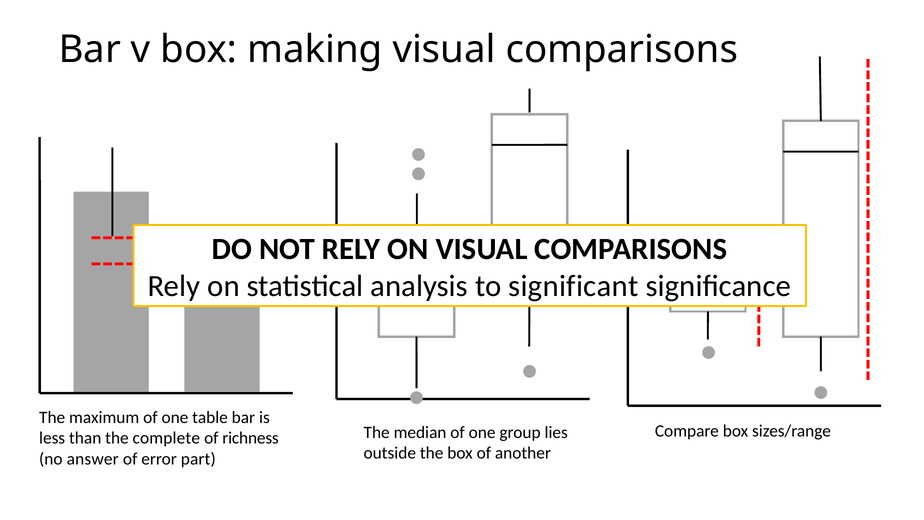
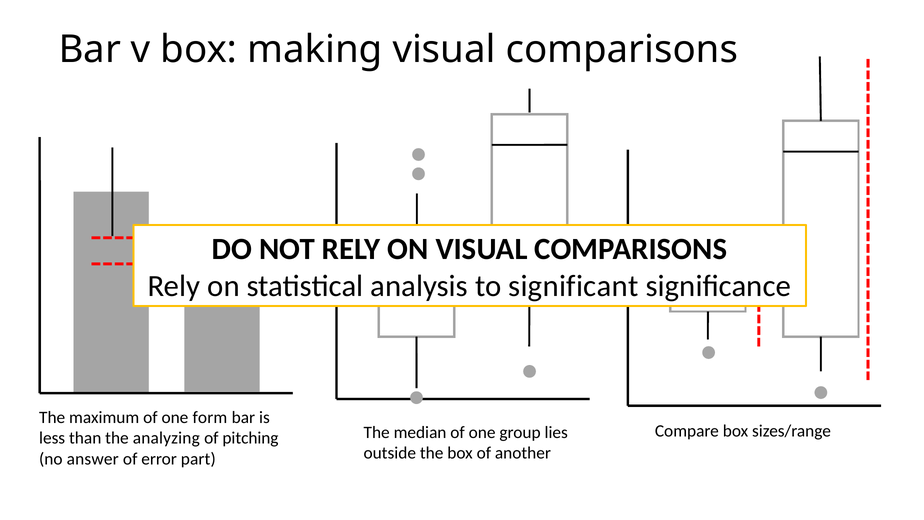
table: table -> form (210, 417)
complete: complete -> analyzing (166, 438)
richness: richness -> pitching (250, 438)
